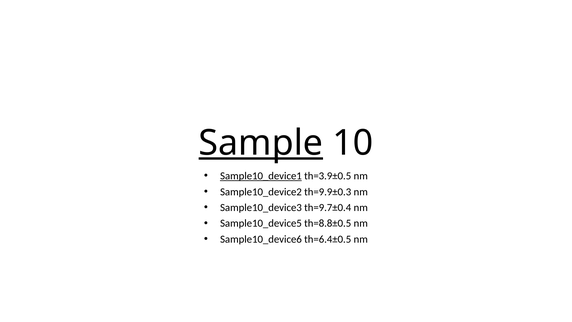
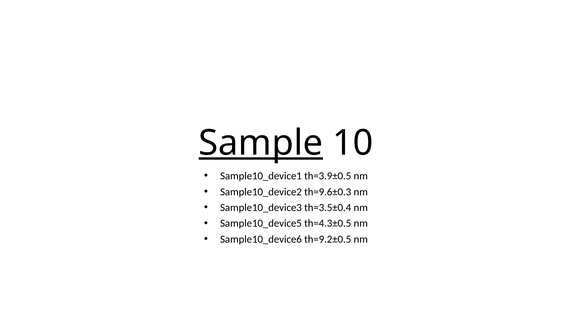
Sample10_device1 underline: present -> none (261, 176)
th=9.9±0.3: th=9.9±0.3 -> th=9.6±0.3 (328, 192)
th=9.7±0.4: th=9.7±0.4 -> th=3.5±0.4 (328, 207)
th=8.8±0.5: th=8.8±0.5 -> th=4.3±0.5 (328, 223)
th=6.4±0.5: th=6.4±0.5 -> th=9.2±0.5 (328, 239)
